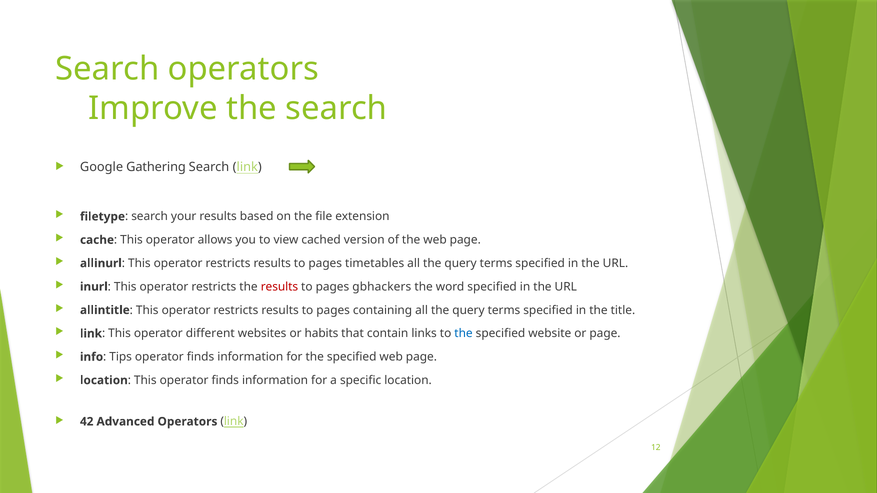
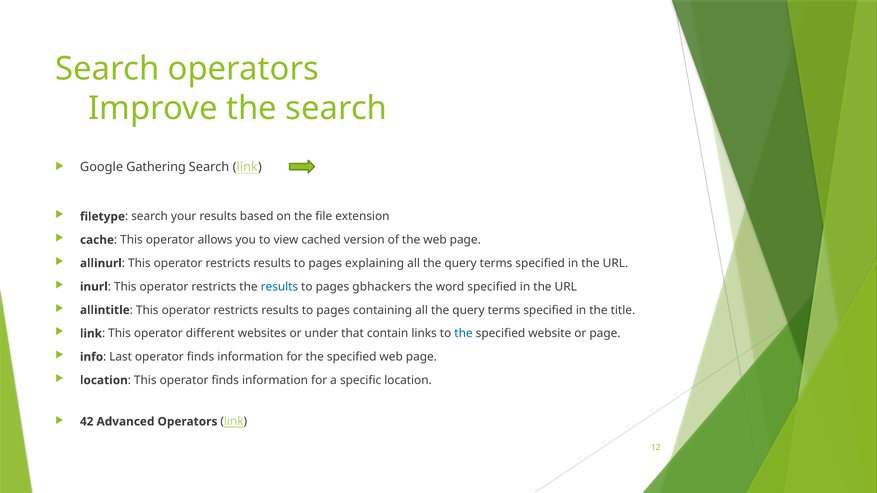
timetables: timetables -> explaining (375, 263)
results colour: red -> blue (279, 287)
habits: habits -> under (321, 334)
Tips: Tips -> Last (121, 357)
